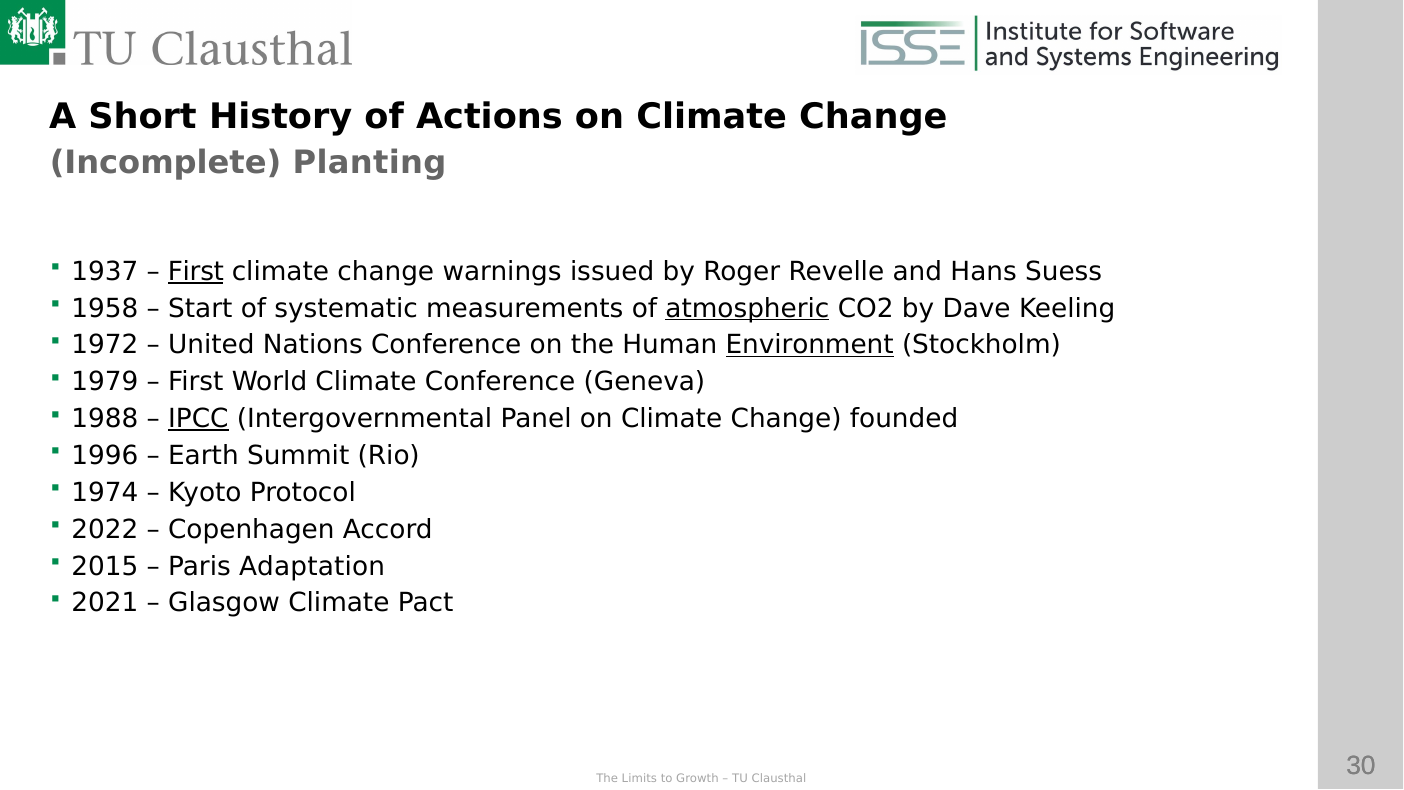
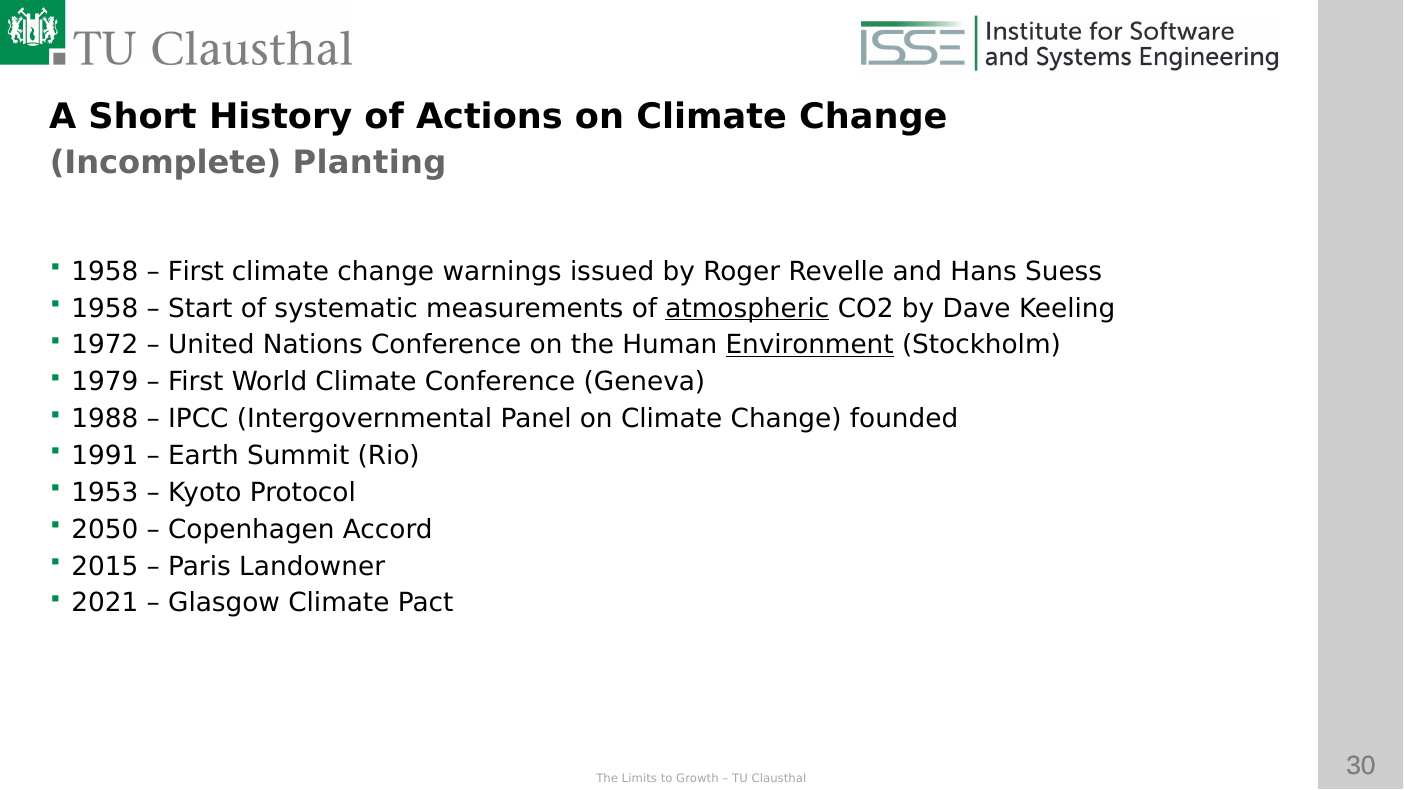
1937: 1937 -> 1958 (105, 271)
First underline: present -> none (196, 271)
IPCC underline: present -> none (198, 419)
1996: 1996 -> 1991 (105, 456)
1974: 1974 -> 1953 (105, 493)
2022: 2022 -> 2050 (105, 529)
Adaptation: Adaptation -> Landowner (312, 566)
